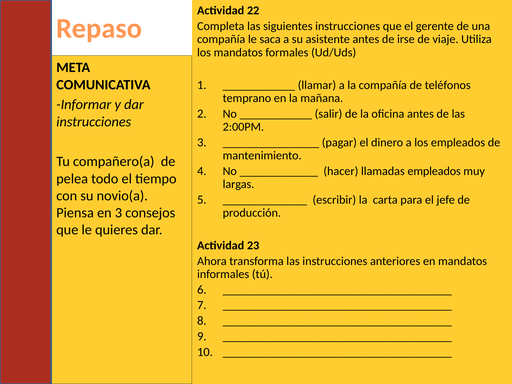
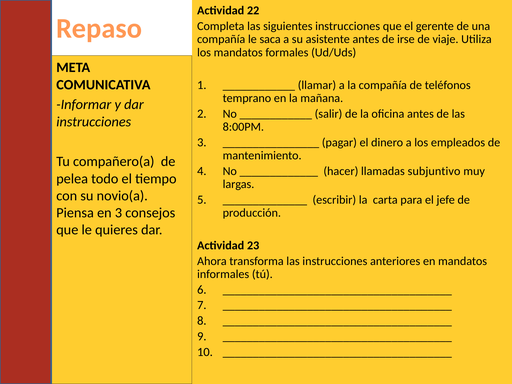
2:00PM: 2:00PM -> 8:00PM (243, 127)
llamadas empleados: empleados -> subjuntivo (434, 171)
